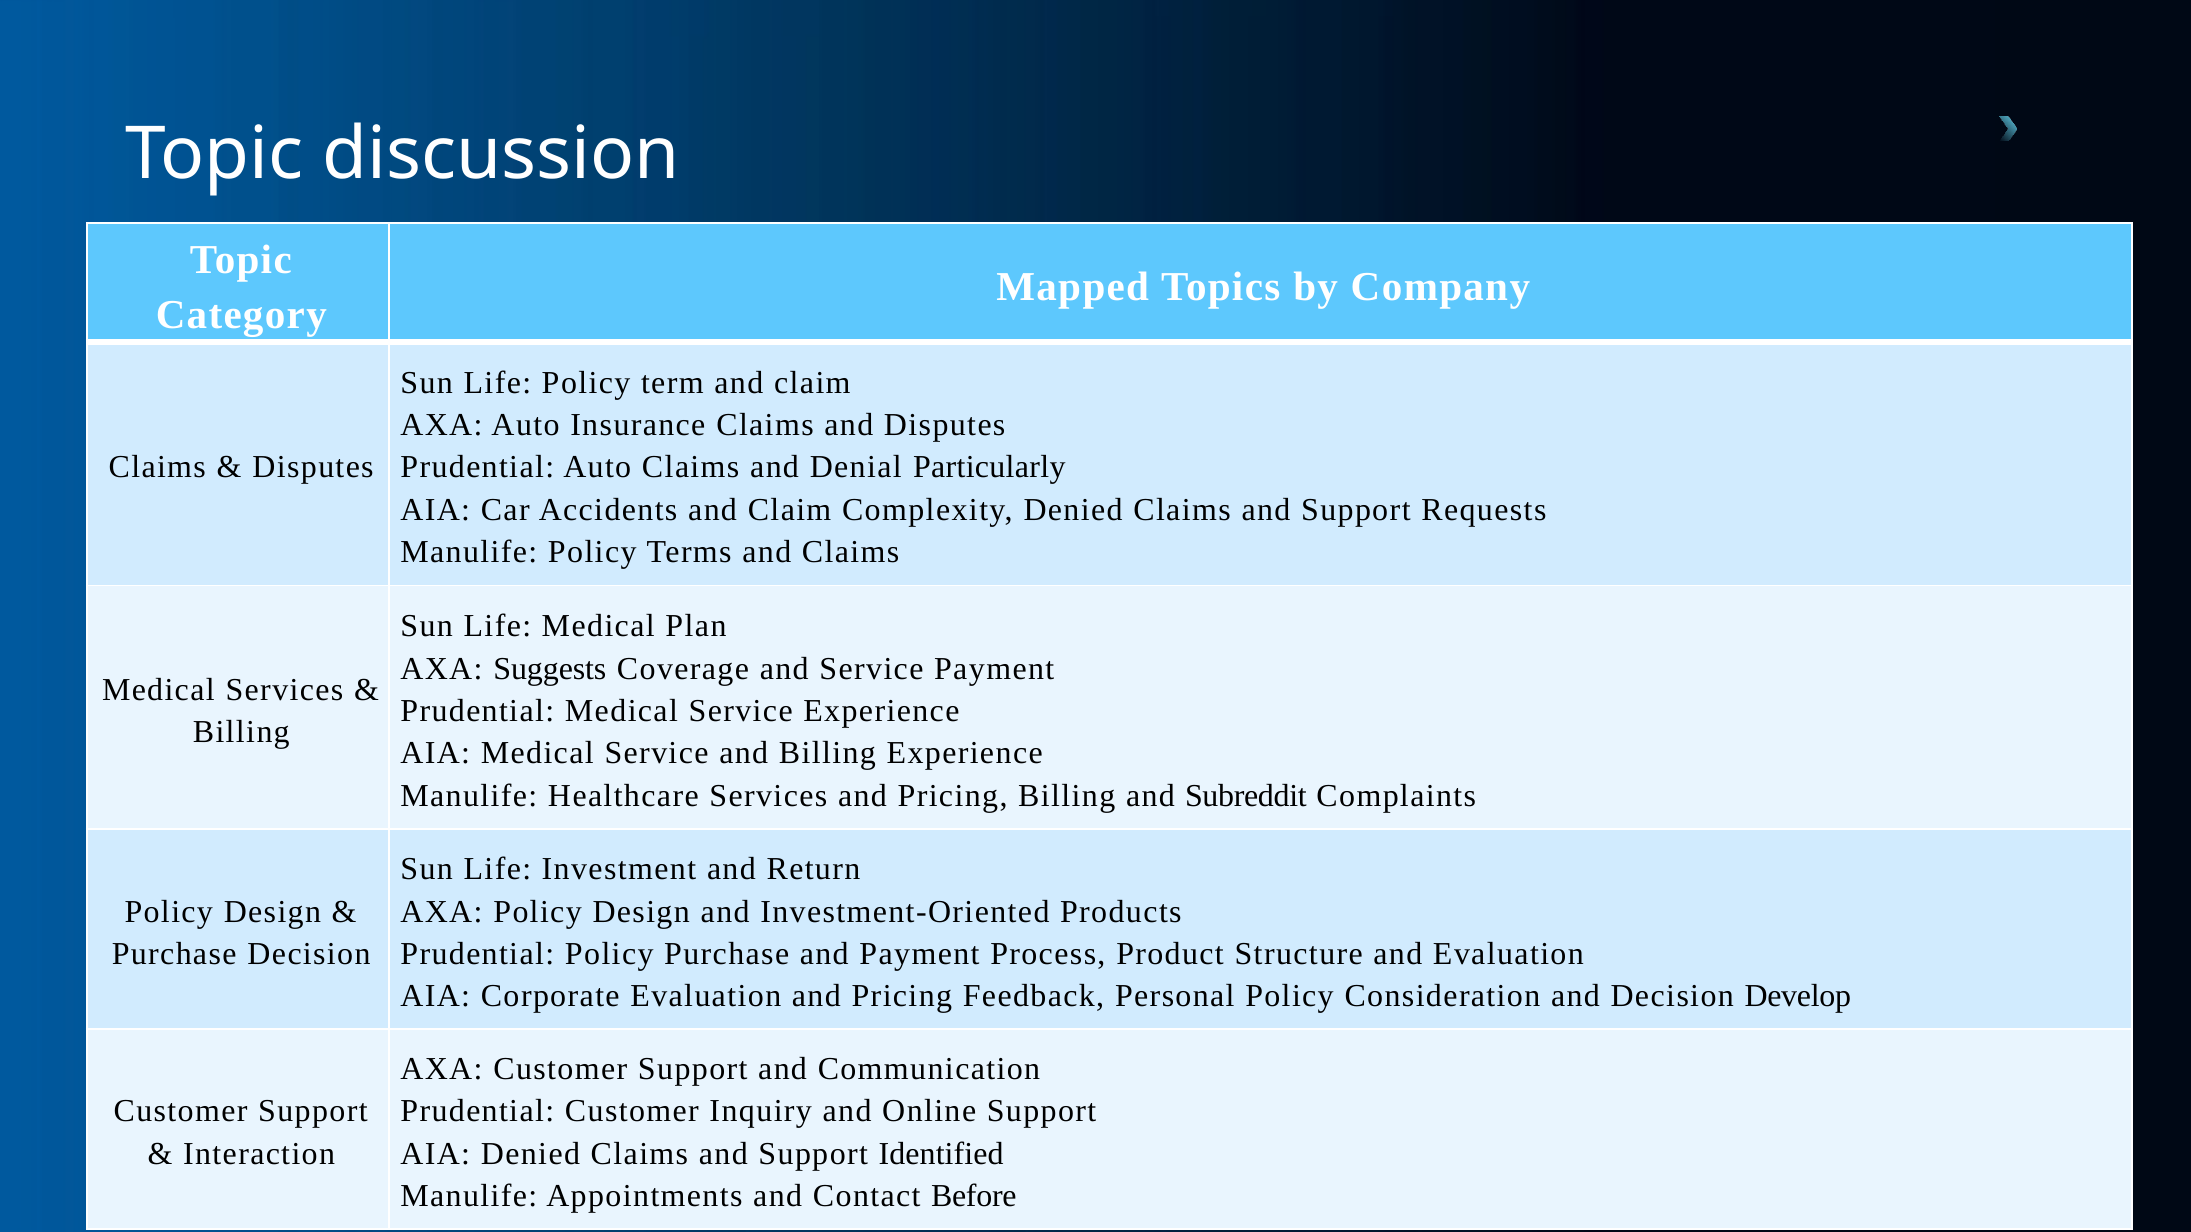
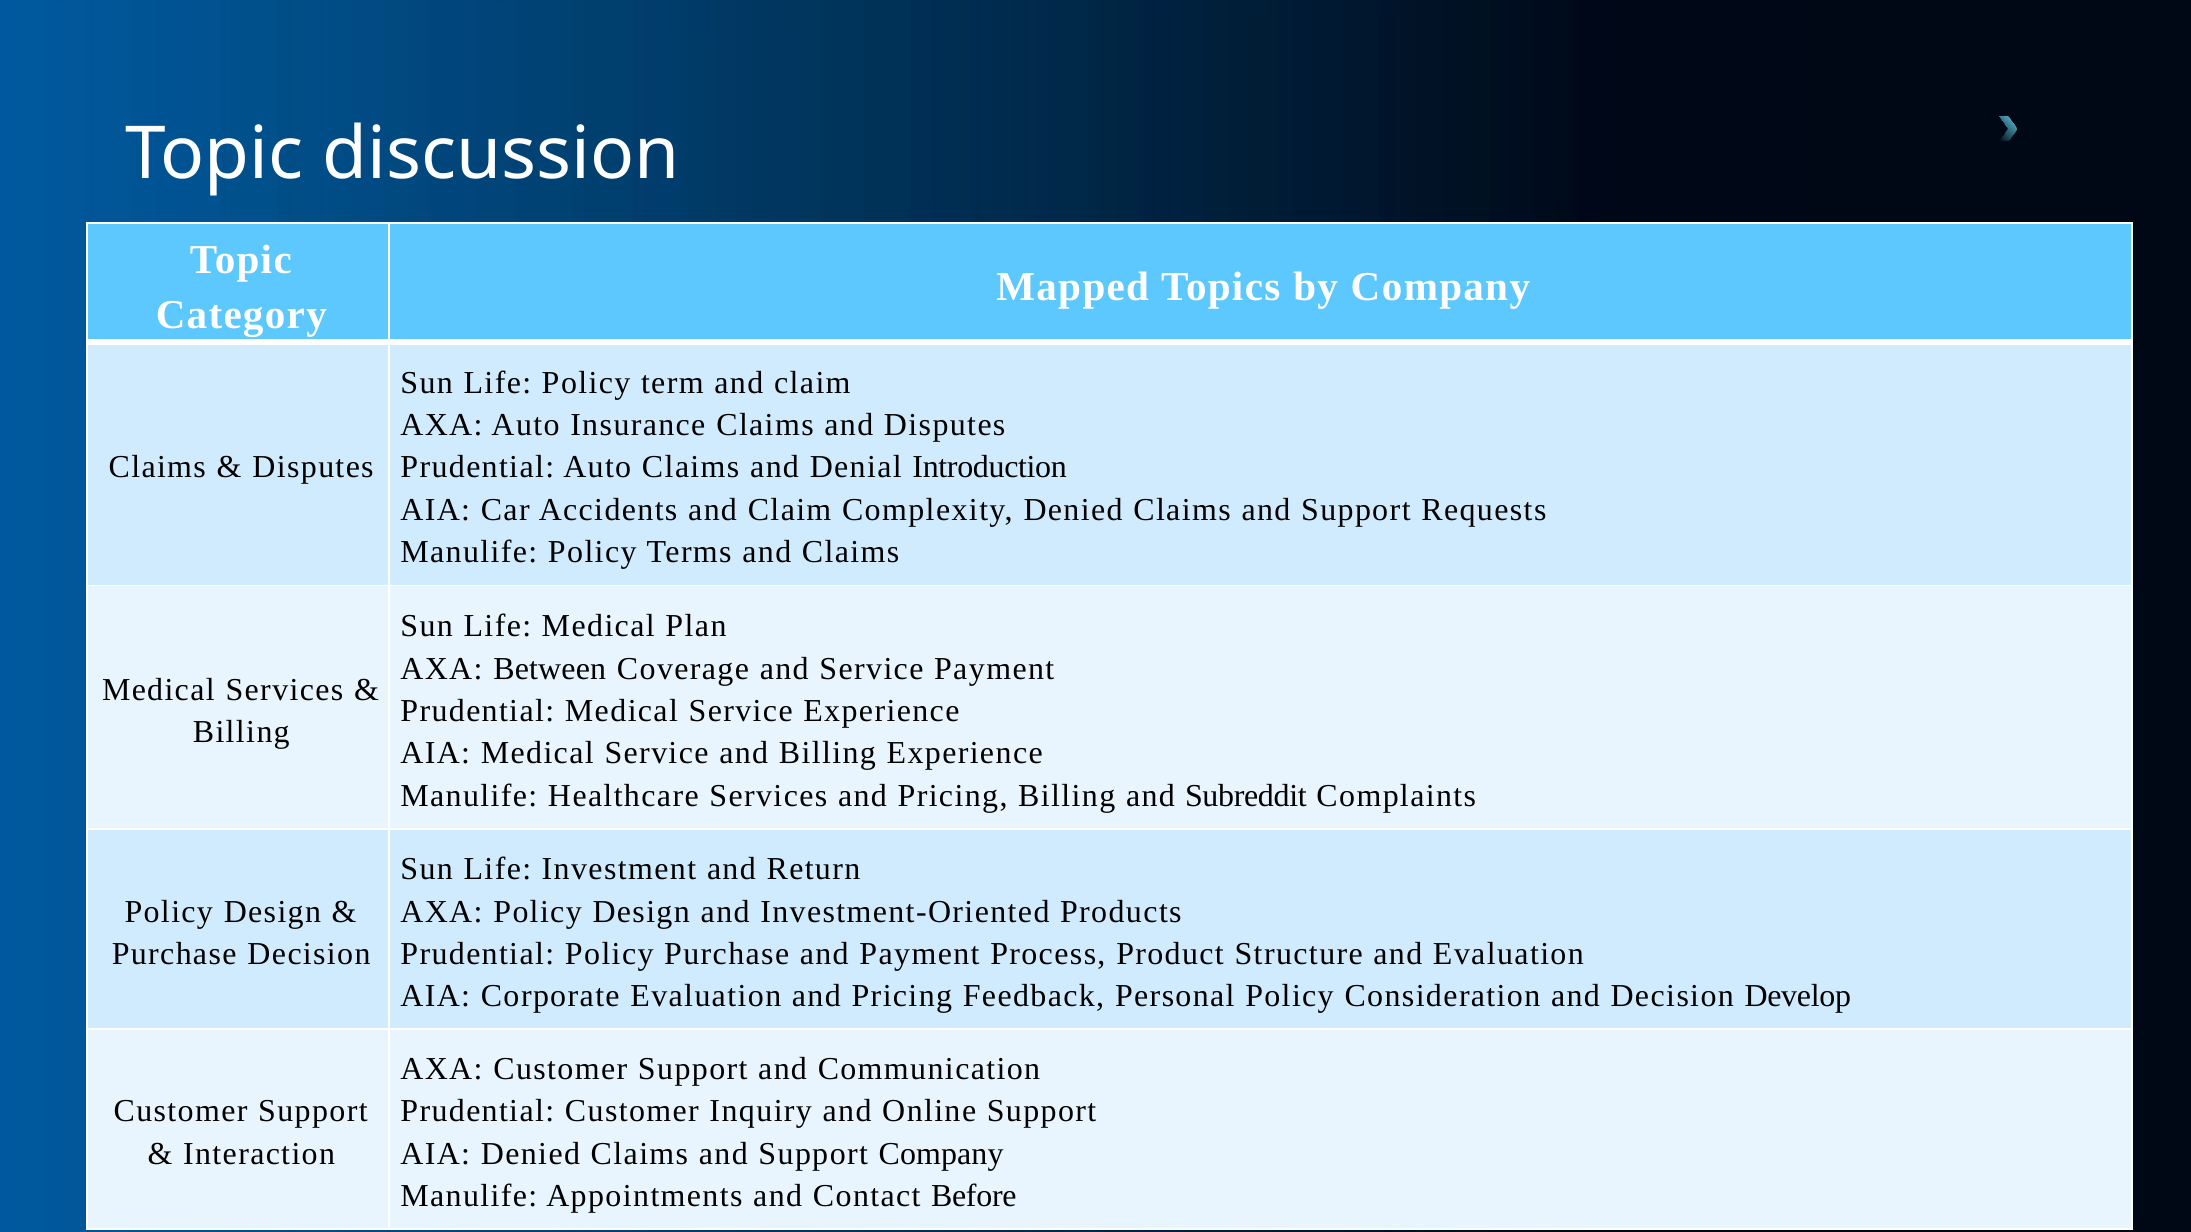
Particularly: Particularly -> Introduction (990, 467)
Suggests: Suggests -> Between (550, 669)
Support Identified: Identified -> Company (941, 1154)
